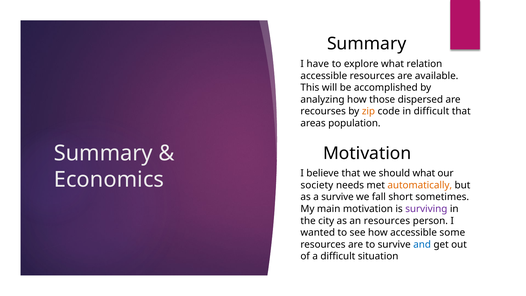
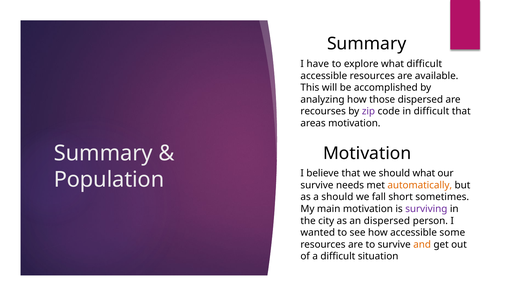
what relation: relation -> difficult (424, 64)
zip colour: orange -> purple (368, 111)
areas population: population -> motivation (354, 123)
Economics: Economics -> Population (109, 179)
society: society -> survive (317, 185)
a survive: survive -> should (337, 197)
an resources: resources -> dispersed (387, 221)
and colour: blue -> orange (422, 244)
